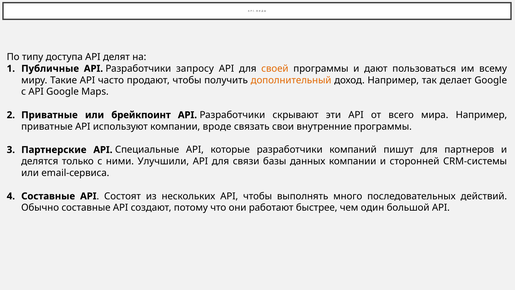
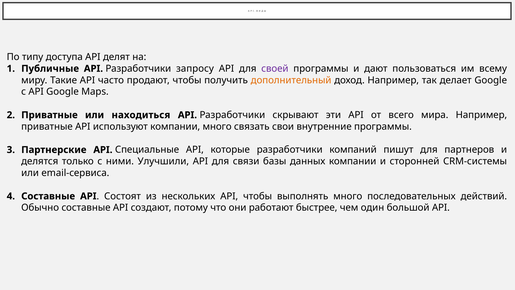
своей colour: orange -> purple (275, 69)
брейкпоинт: брейкпоинт -> находиться (141, 115)
компании вроде: вроде -> много (217, 126)
